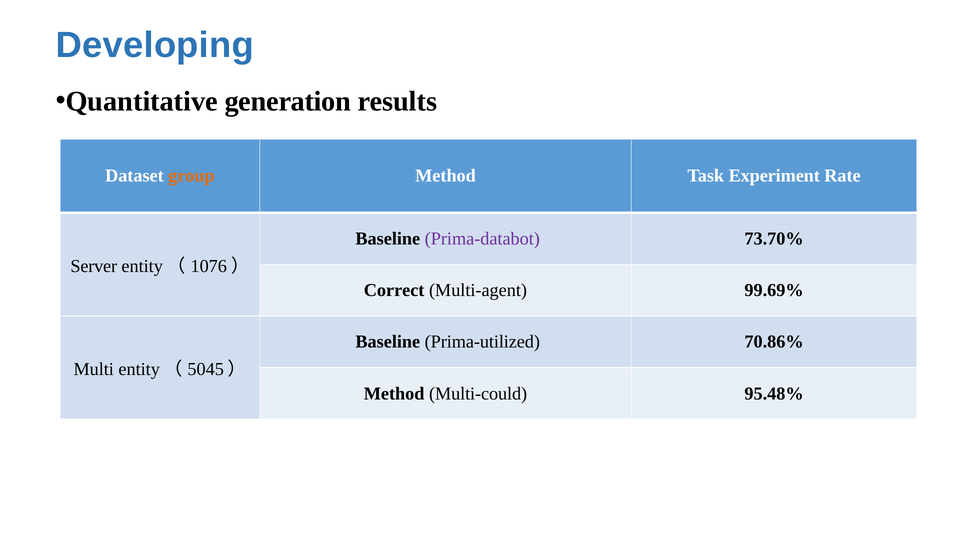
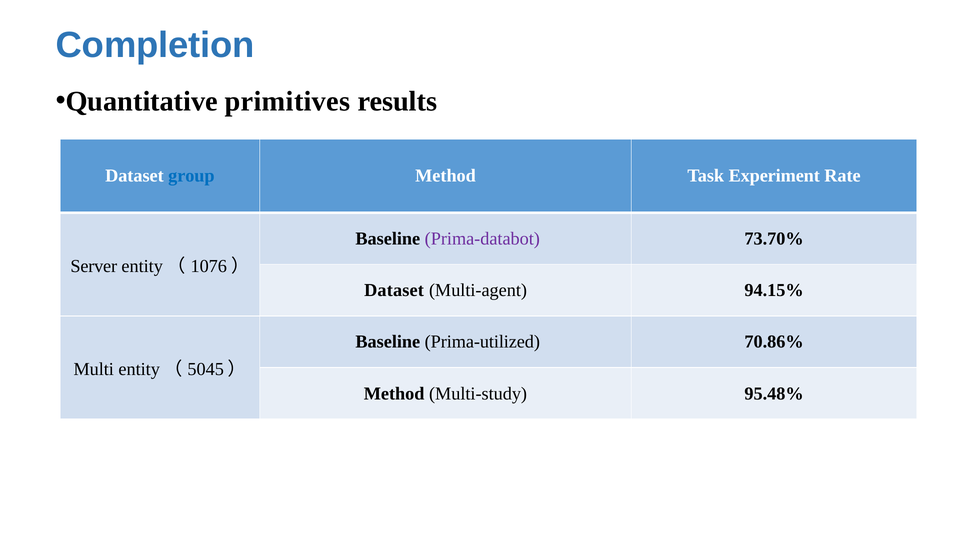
Developing: Developing -> Completion (155, 45)
generation: generation -> primitives (288, 101)
group colour: orange -> blue (191, 176)
Correct: Correct -> Dataset (394, 290)
99.69%: 99.69% -> 94.15% (774, 290)
Multi-could: Multi-could -> Multi-study (478, 393)
